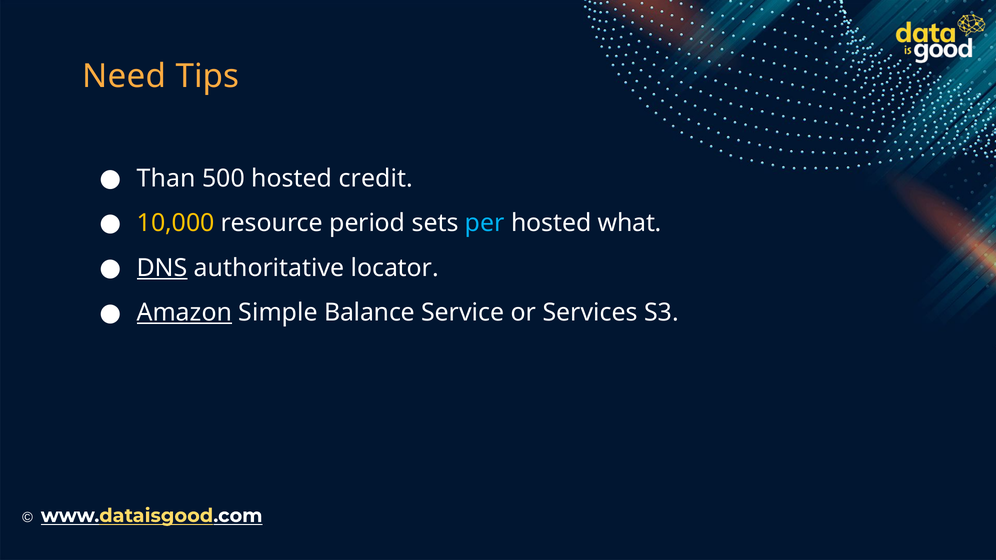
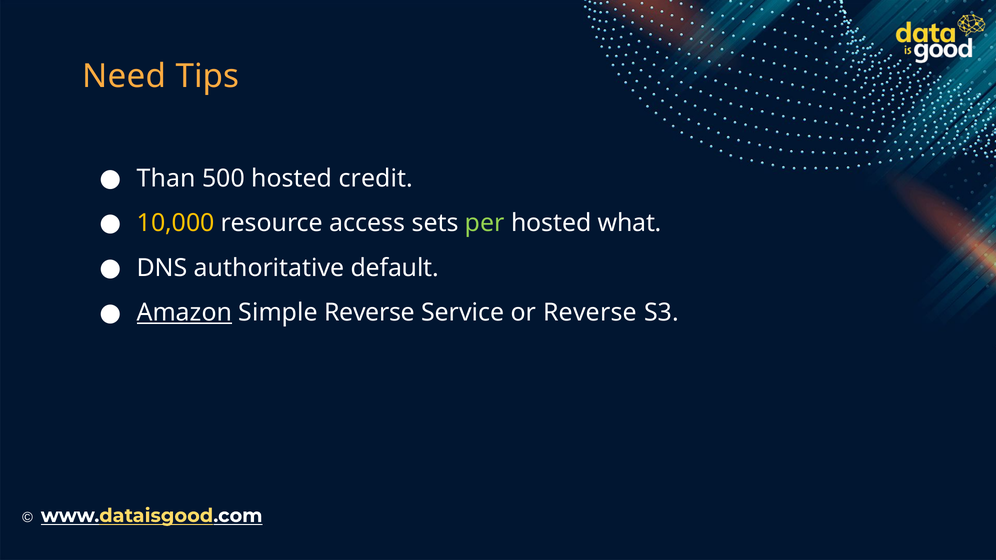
period: period -> access (367, 223)
per colour: light blue -> light green (485, 223)
DNS underline: present -> none (162, 268)
locator: locator -> default (395, 268)
Simple Balance: Balance -> Reverse (370, 313)
or Services: Services -> Reverse (590, 313)
